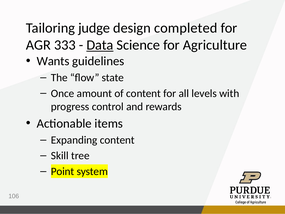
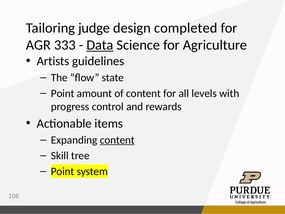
Wants: Wants -> Artists (53, 61)
Once: Once -> Point (63, 93)
content underline: none -> present (117, 140)
